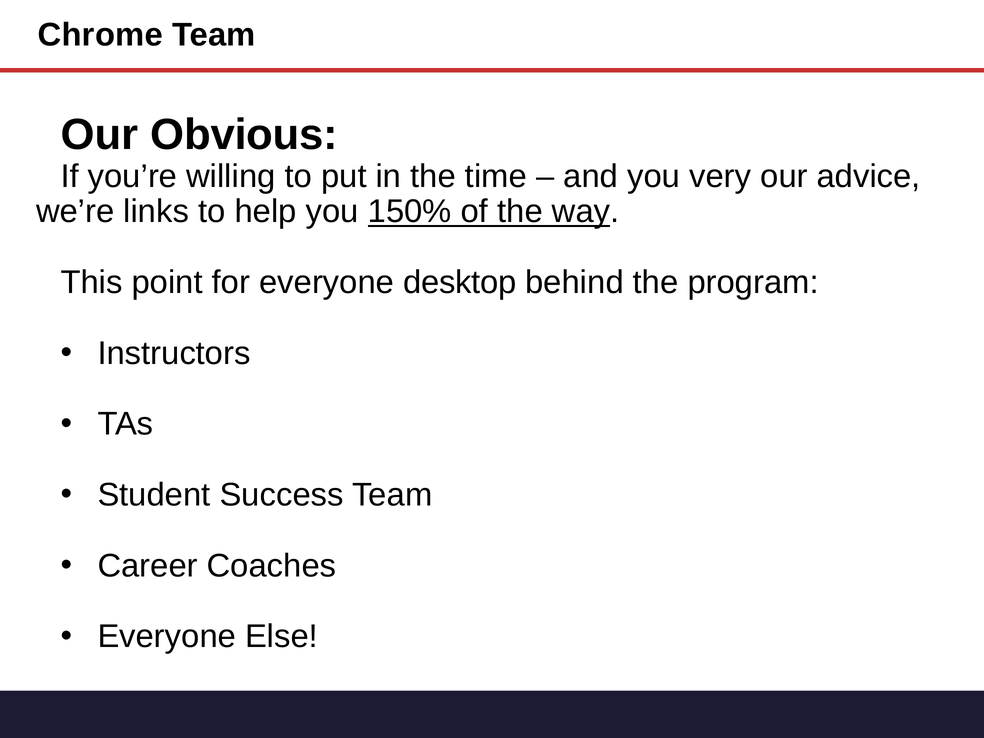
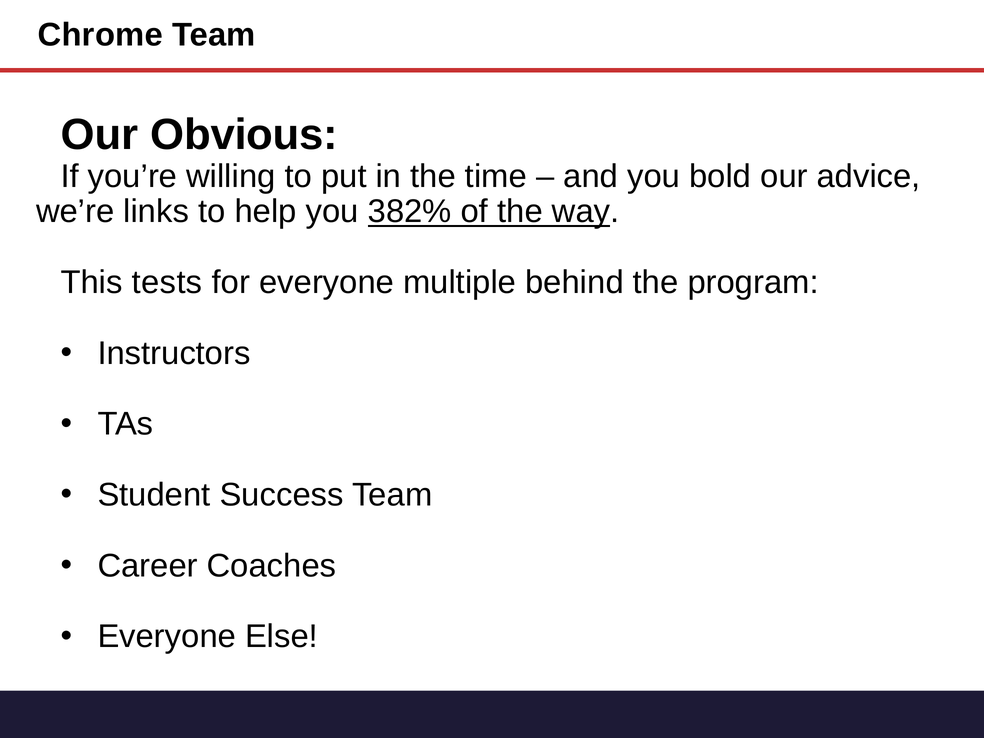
very: very -> bold (720, 176)
150%: 150% -> 382% (410, 212)
point: point -> tests (167, 282)
desktop: desktop -> multiple (460, 282)
